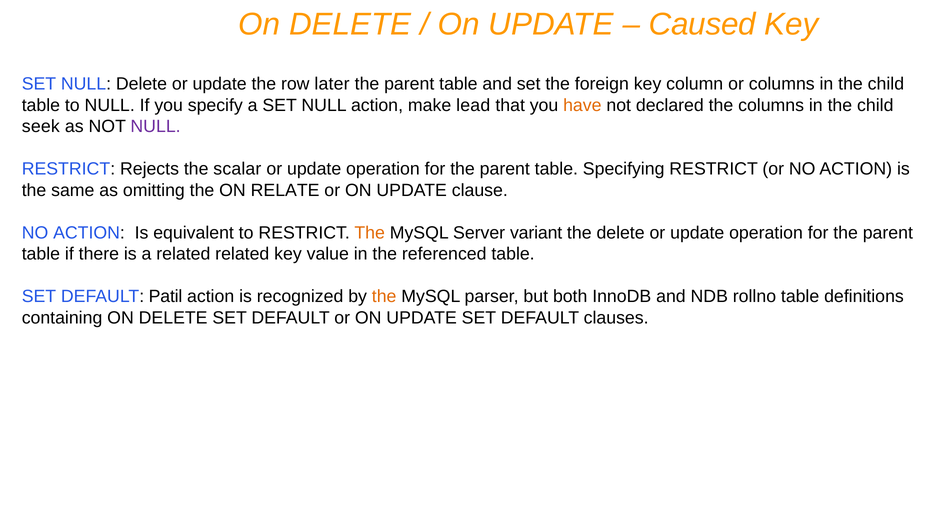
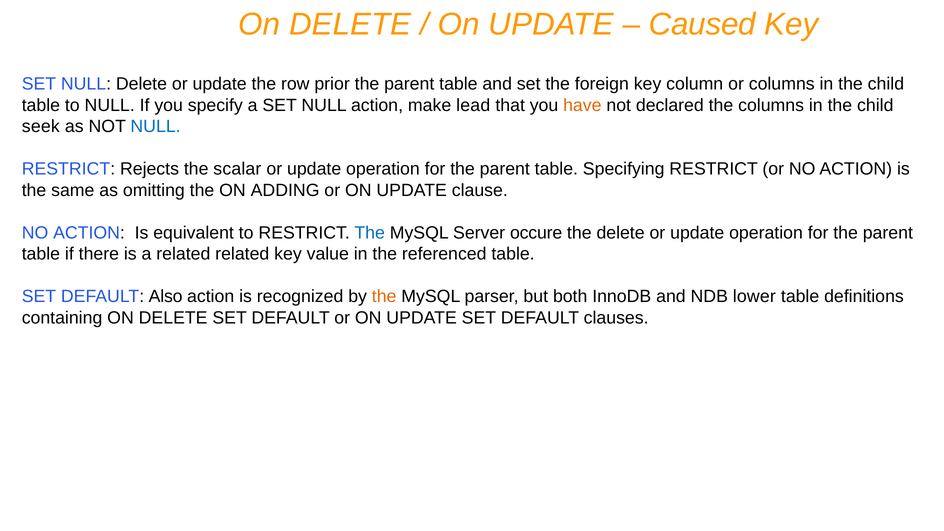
later: later -> prior (332, 84)
NULL colour: purple -> blue (156, 127)
RELATE: RELATE -> ADDING (285, 190)
The colour: orange -> blue (370, 233)
variant: variant -> occure (536, 233)
Patil: Patil -> Also (166, 296)
rollno: rollno -> lower (754, 296)
